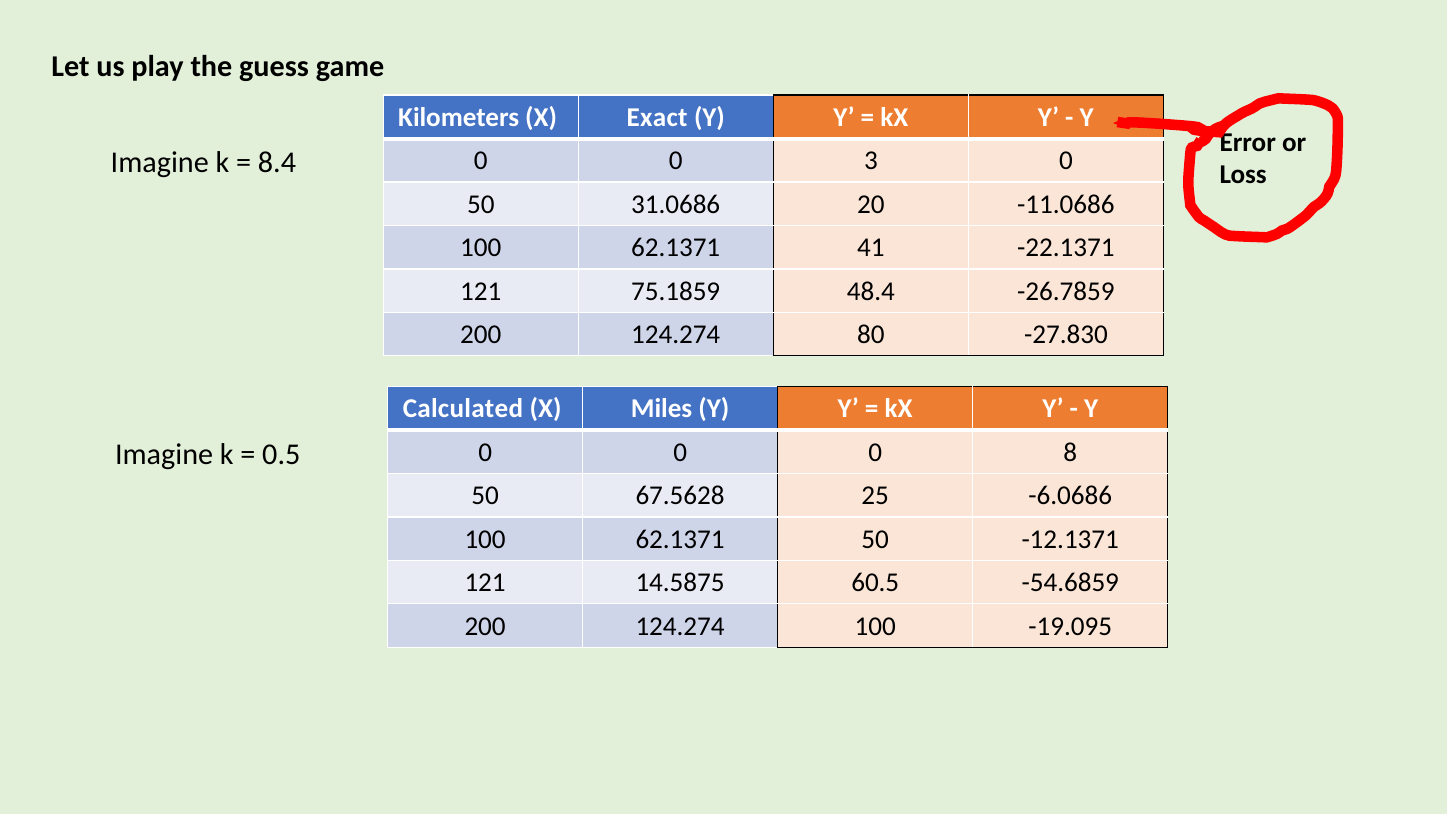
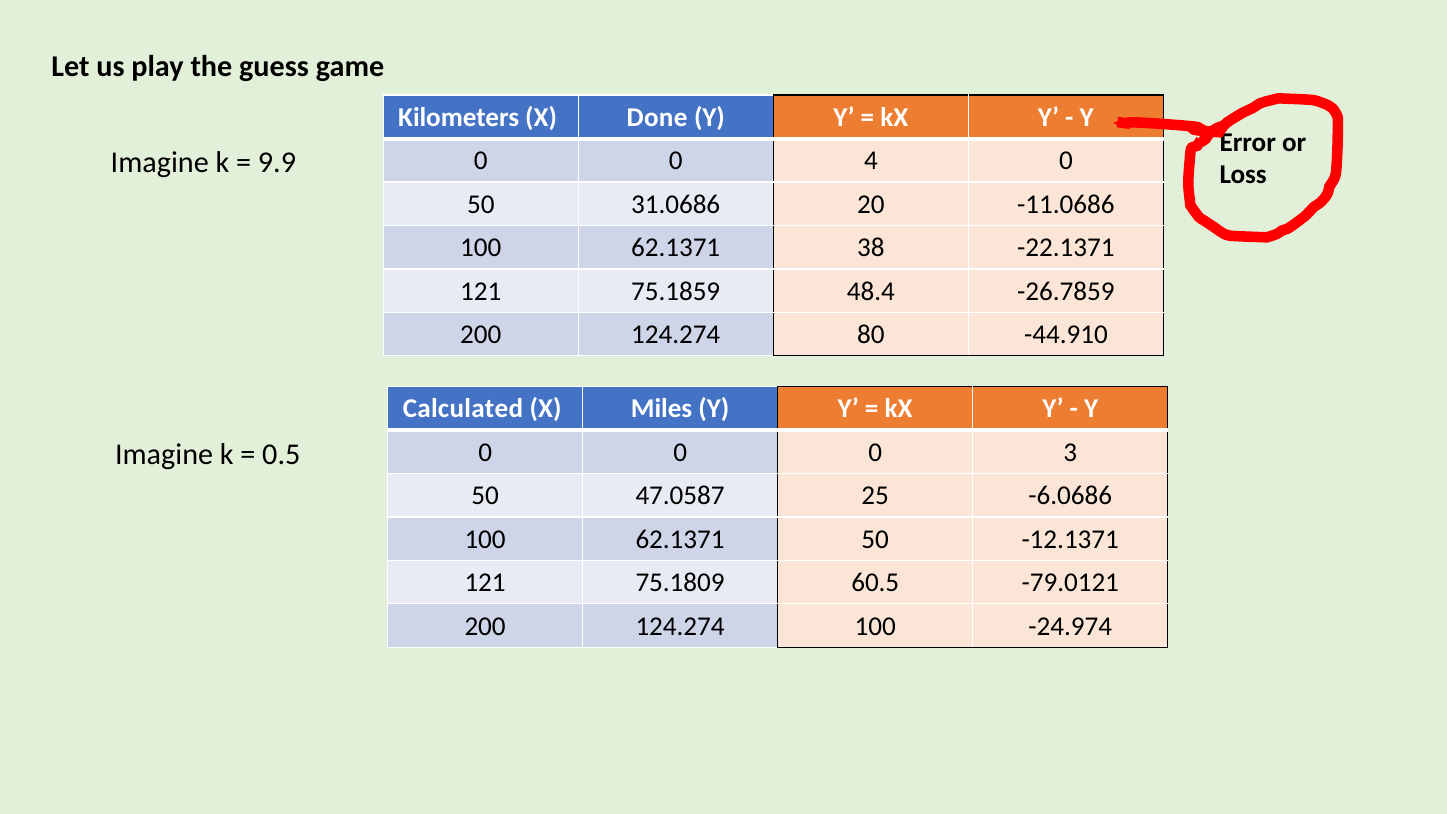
Exact: Exact -> Done (657, 117)
3: 3 -> 4 (871, 161)
8.4: 8.4 -> 9.9 (277, 163)
41: 41 -> 38 (871, 248)
-27.830: -27.830 -> -44.910 (1066, 335)
8: 8 -> 3 (1070, 452)
67.5628: 67.5628 -> 47.0587 (680, 496)
14.5875: 14.5875 -> 75.1809 (680, 583)
-54.6859: -54.6859 -> -79.0121 (1070, 583)
-19.095: -19.095 -> -24.974 (1070, 626)
